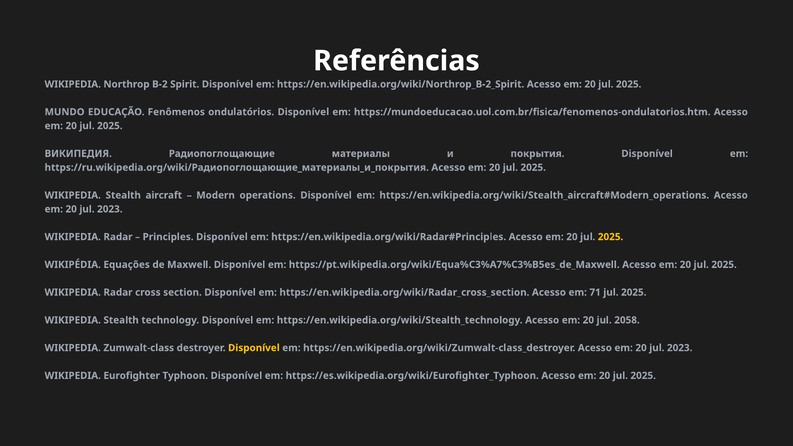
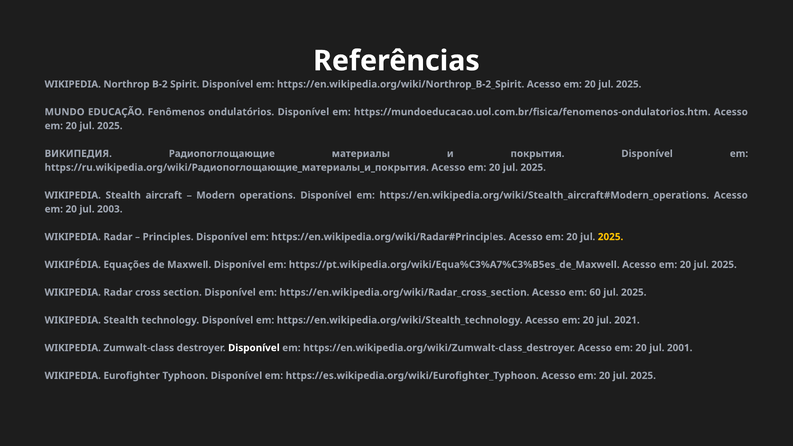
2023: 2023 -> 2003 (110, 209)
71: 71 -> 60 (595, 292)
2058: 2058 -> 2021 (627, 320)
Disponível colour: yellow -> white (254, 348)
2023: 2023 -> 2001 (680, 348)
